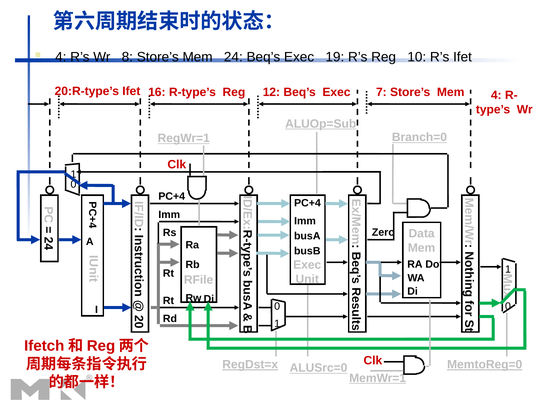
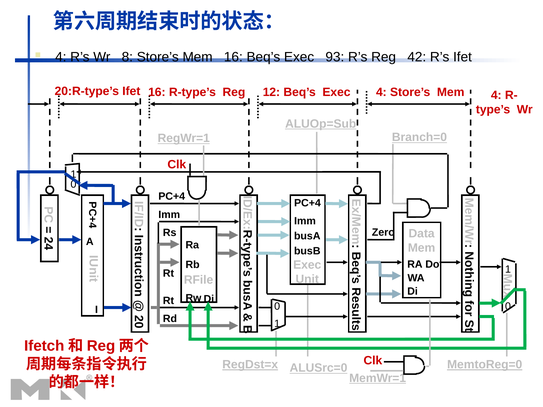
Mem 24: 24 -> 16 (233, 57)
19: 19 -> 93 (335, 57)
10: 10 -> 42 (417, 57)
Exec 7: 7 -> 4 (381, 92)
